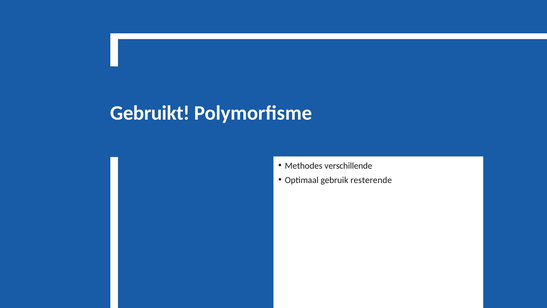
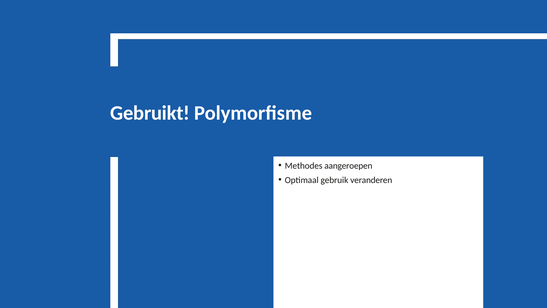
verschillende: verschillende -> aangeroepen (348, 166)
resterende: resterende -> veranderen (371, 180)
